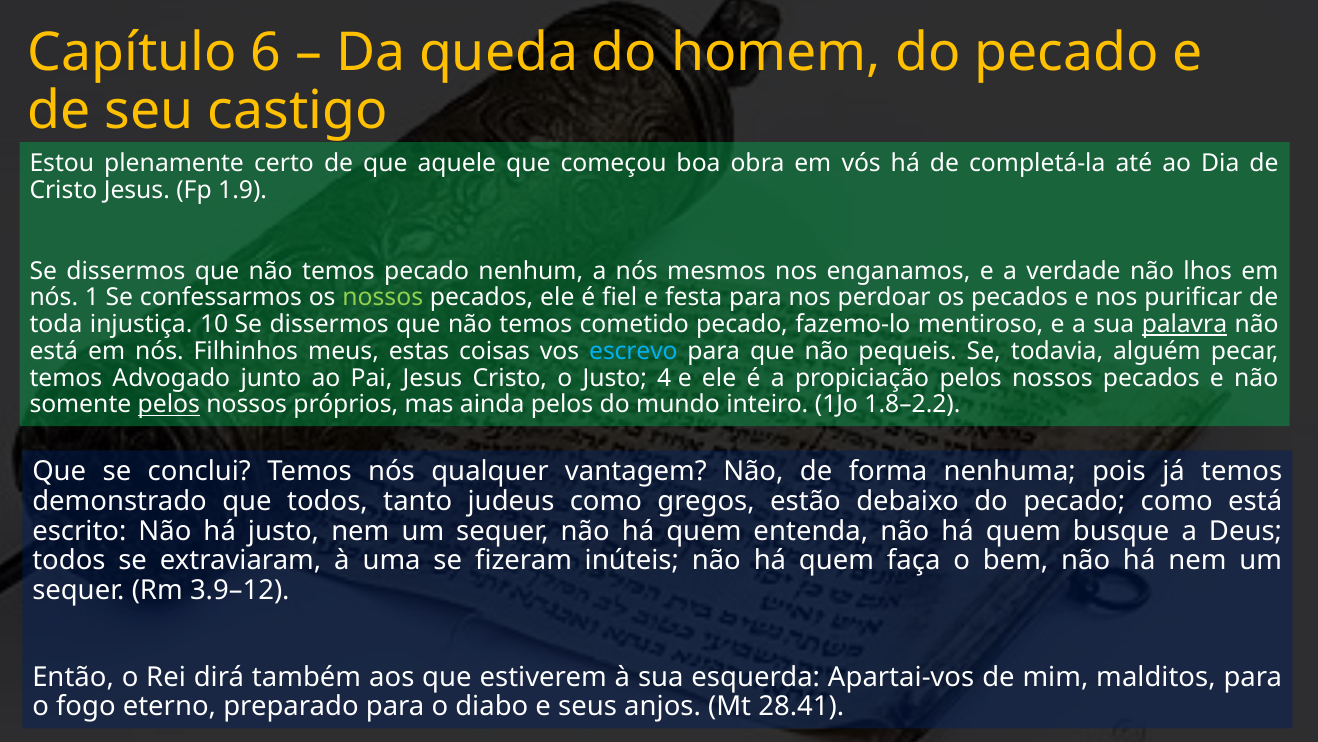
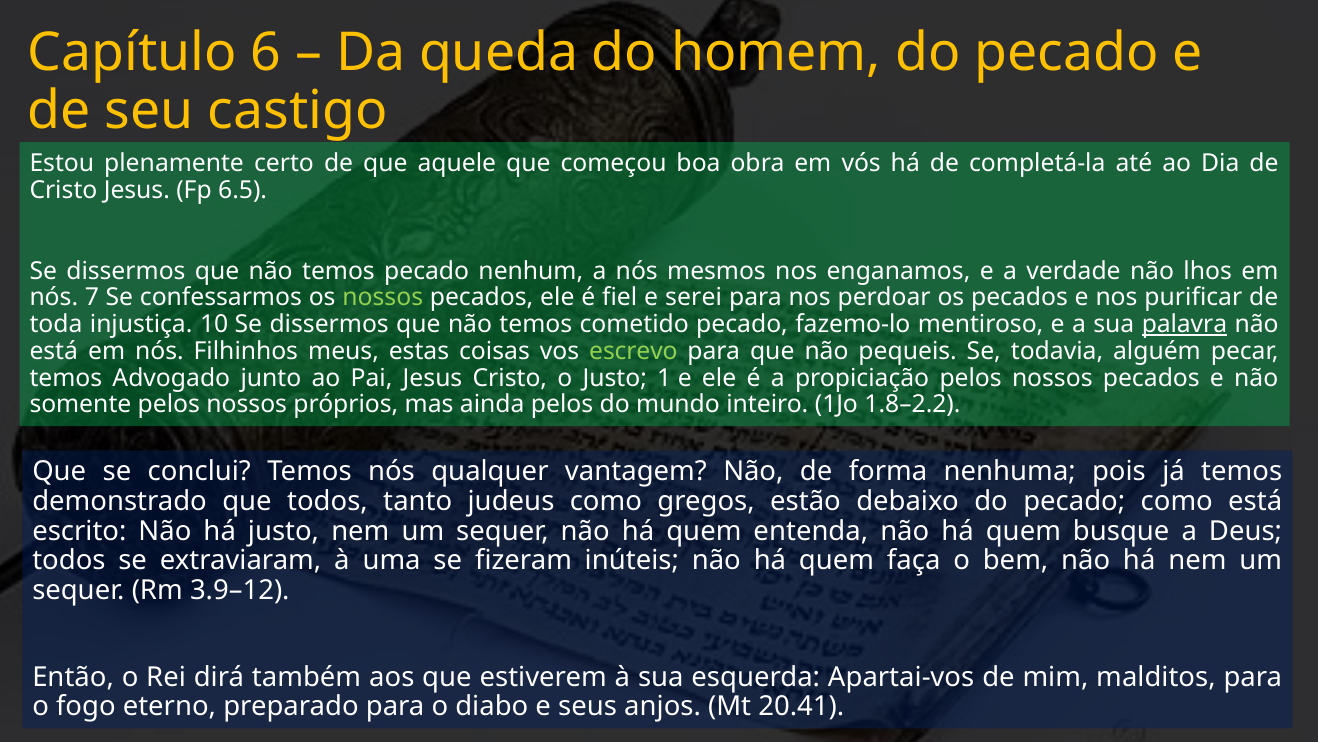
1.9: 1.9 -> 6.5 (243, 190)
1: 1 -> 7 (92, 297)
festa: festa -> serei (694, 297)
escrevo colour: light blue -> light green (633, 351)
4: 4 -> 1 (664, 378)
pelos underline: present -> none (169, 404)
28.41: 28.41 -> 20.41 (801, 706)
